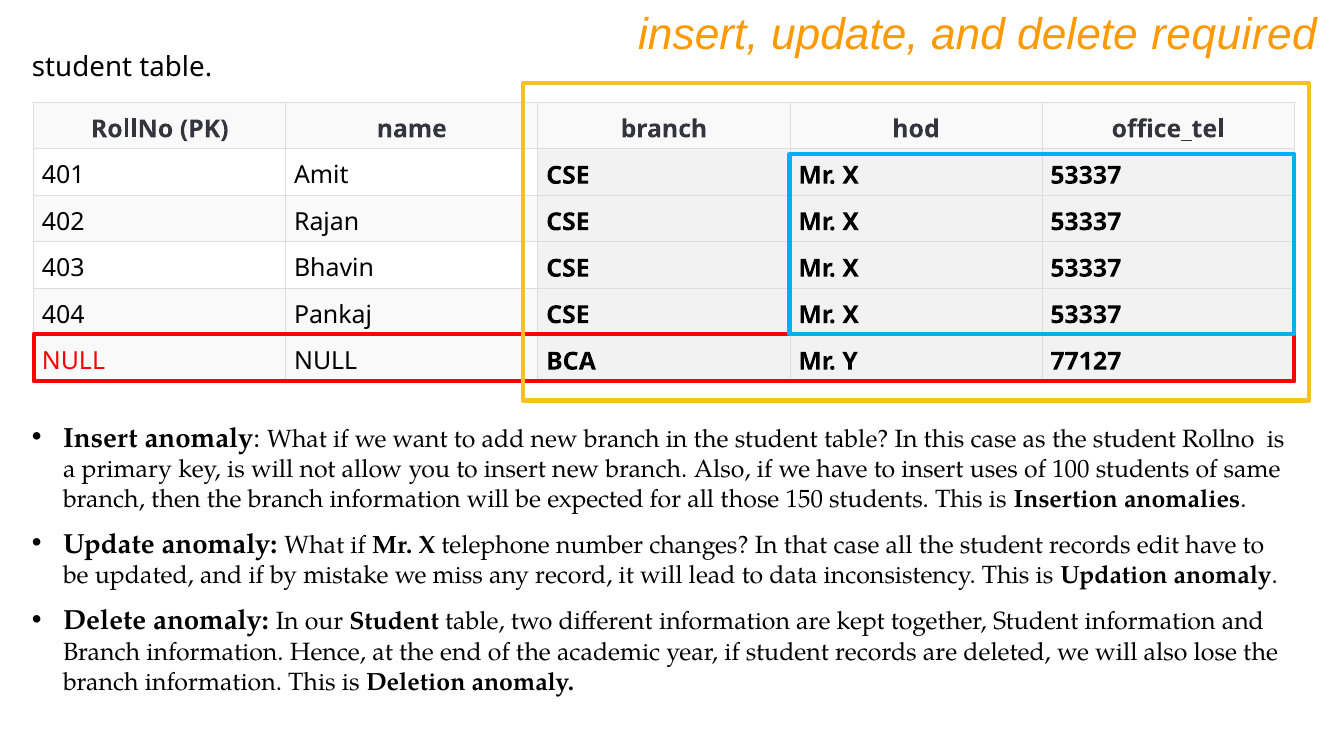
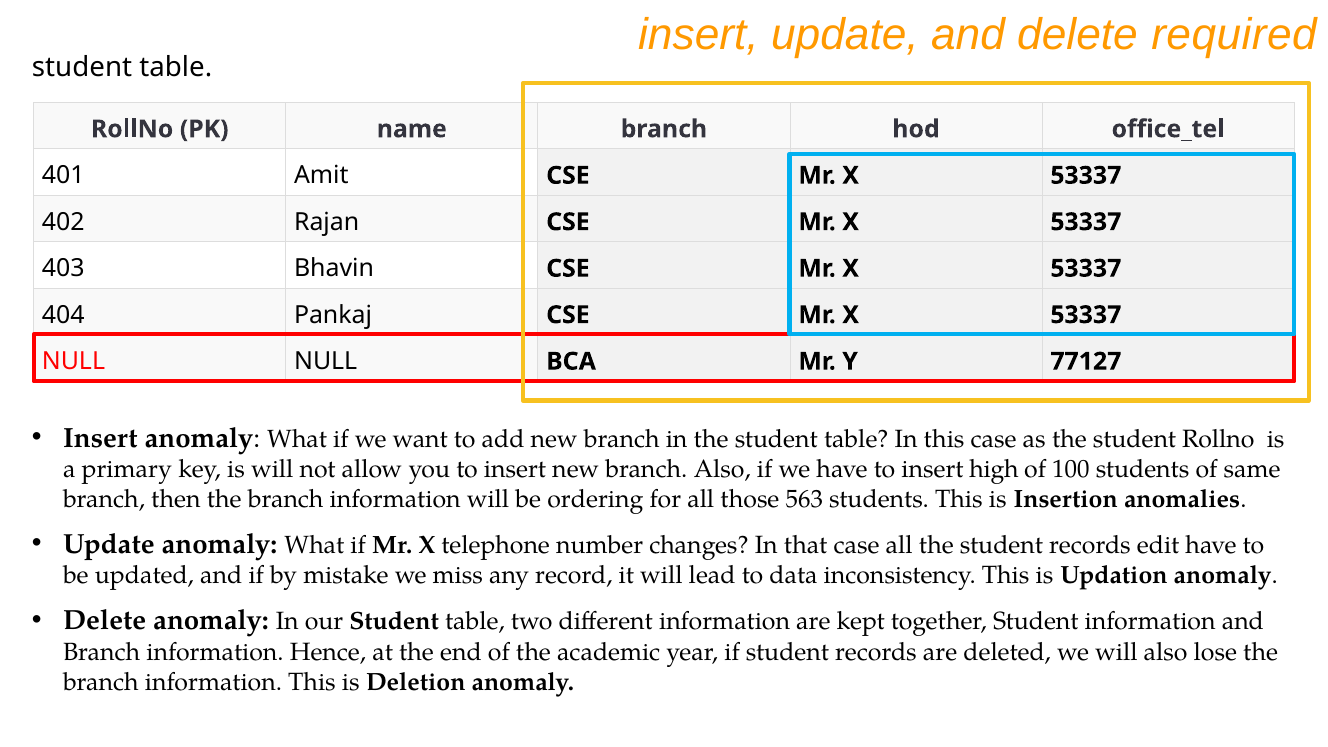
uses: uses -> high (994, 469)
expected: expected -> ordering (595, 499)
150: 150 -> 563 (804, 499)
